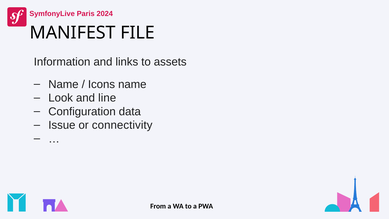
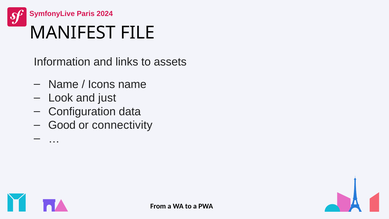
line: line -> just (107, 98)
Issue: Issue -> Good (62, 125)
